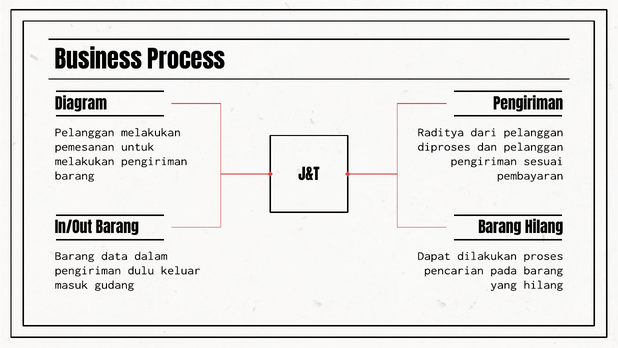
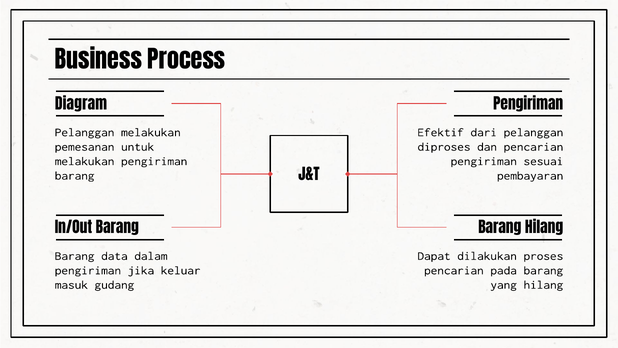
Raditya: Raditya -> Efektif (441, 132)
dan pelanggan: pelanggan -> pencarian (533, 147)
dulu: dulu -> jika (141, 270)
